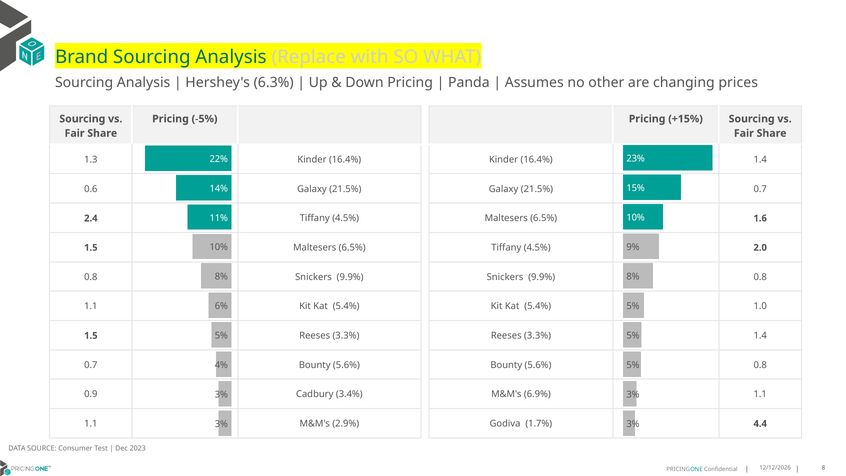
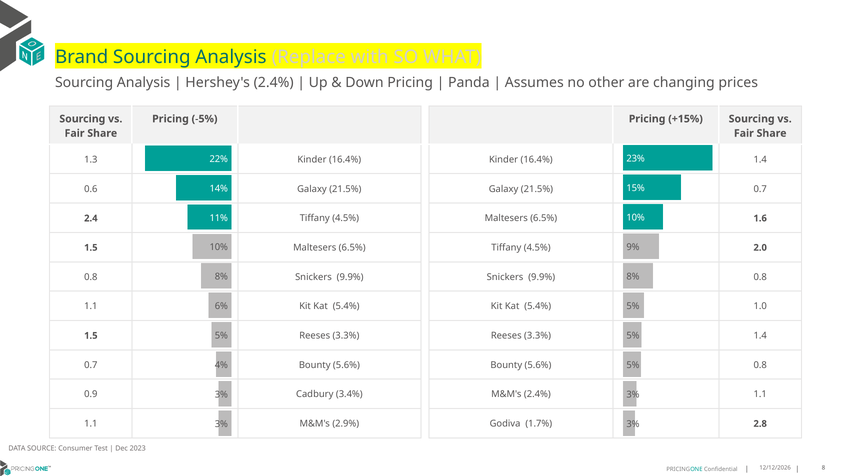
Hershey's 6.3%: 6.3% -> 2.4% (274, 82)
M&M's 6.9%: 6.9% -> 2.4% (537, 394)
4.4: 4.4 -> 2.8 (760, 424)
